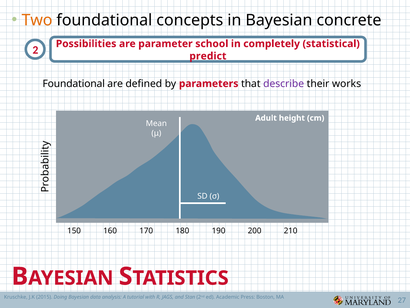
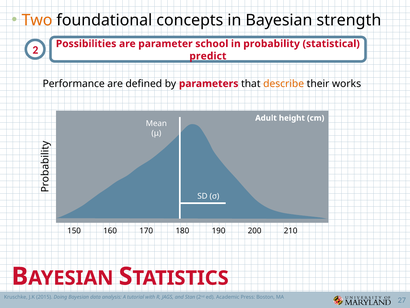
concrete: concrete -> strength (349, 20)
completely: completely -> probability (272, 44)
Foundational: Foundational -> Performance (74, 84)
describe colour: purple -> orange (284, 84)
